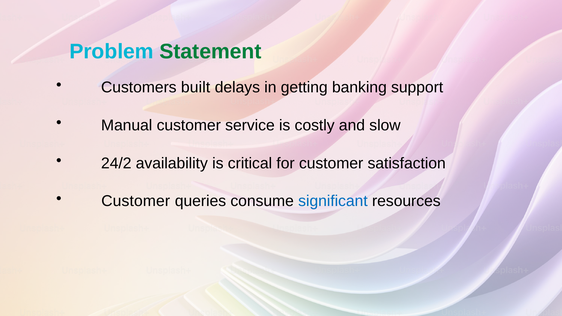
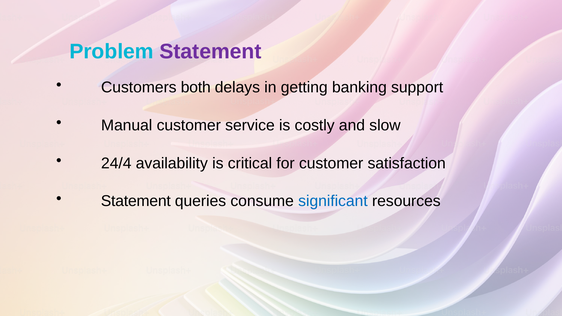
Statement colour: green -> purple (210, 52)
built: built -> both (196, 87)
24/2: 24/2 -> 24/4 (116, 163)
Customer: Customer -> Statement (136, 201)
